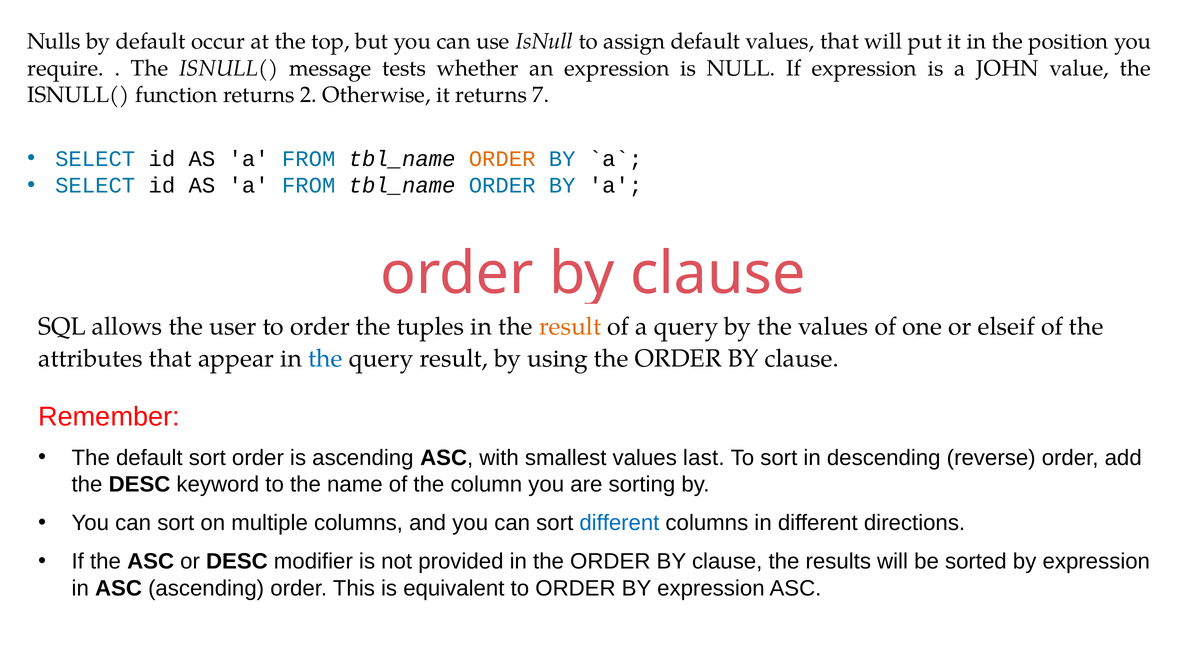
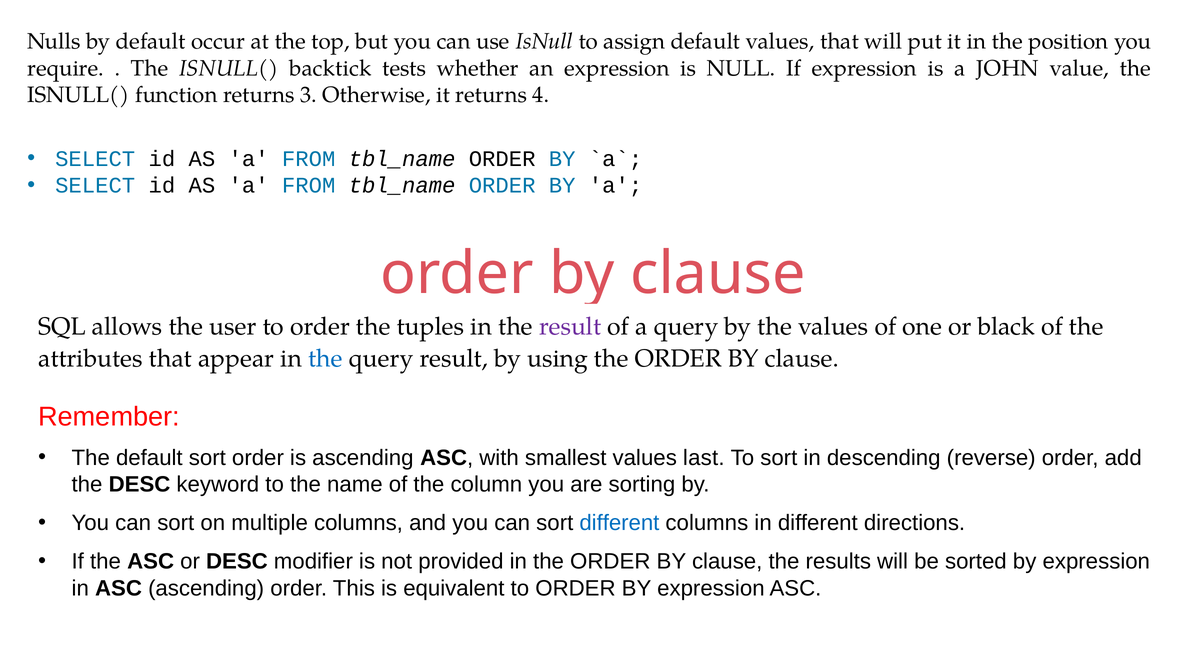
message: message -> backtick (330, 68)
2: 2 -> 3 (308, 95)
7: 7 -> 4 (541, 95)
ORDER colour: orange -> black (502, 159)
result colour: orange -> purple (570, 327)
elseif: elseif -> black (1006, 327)
